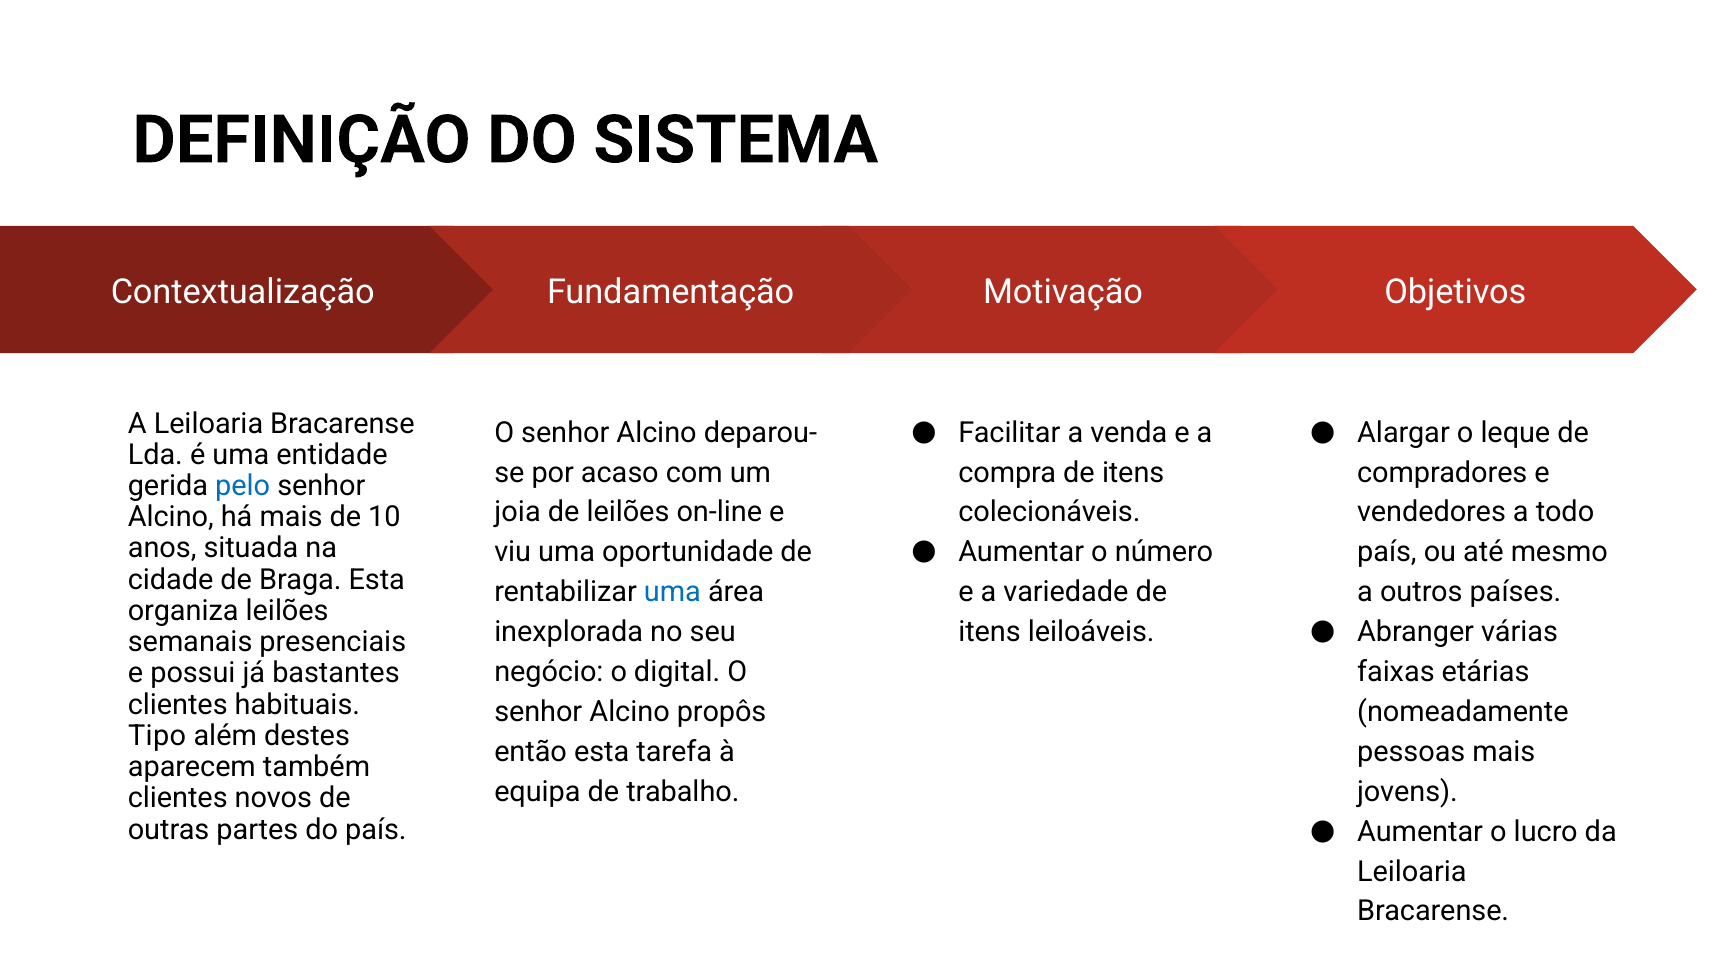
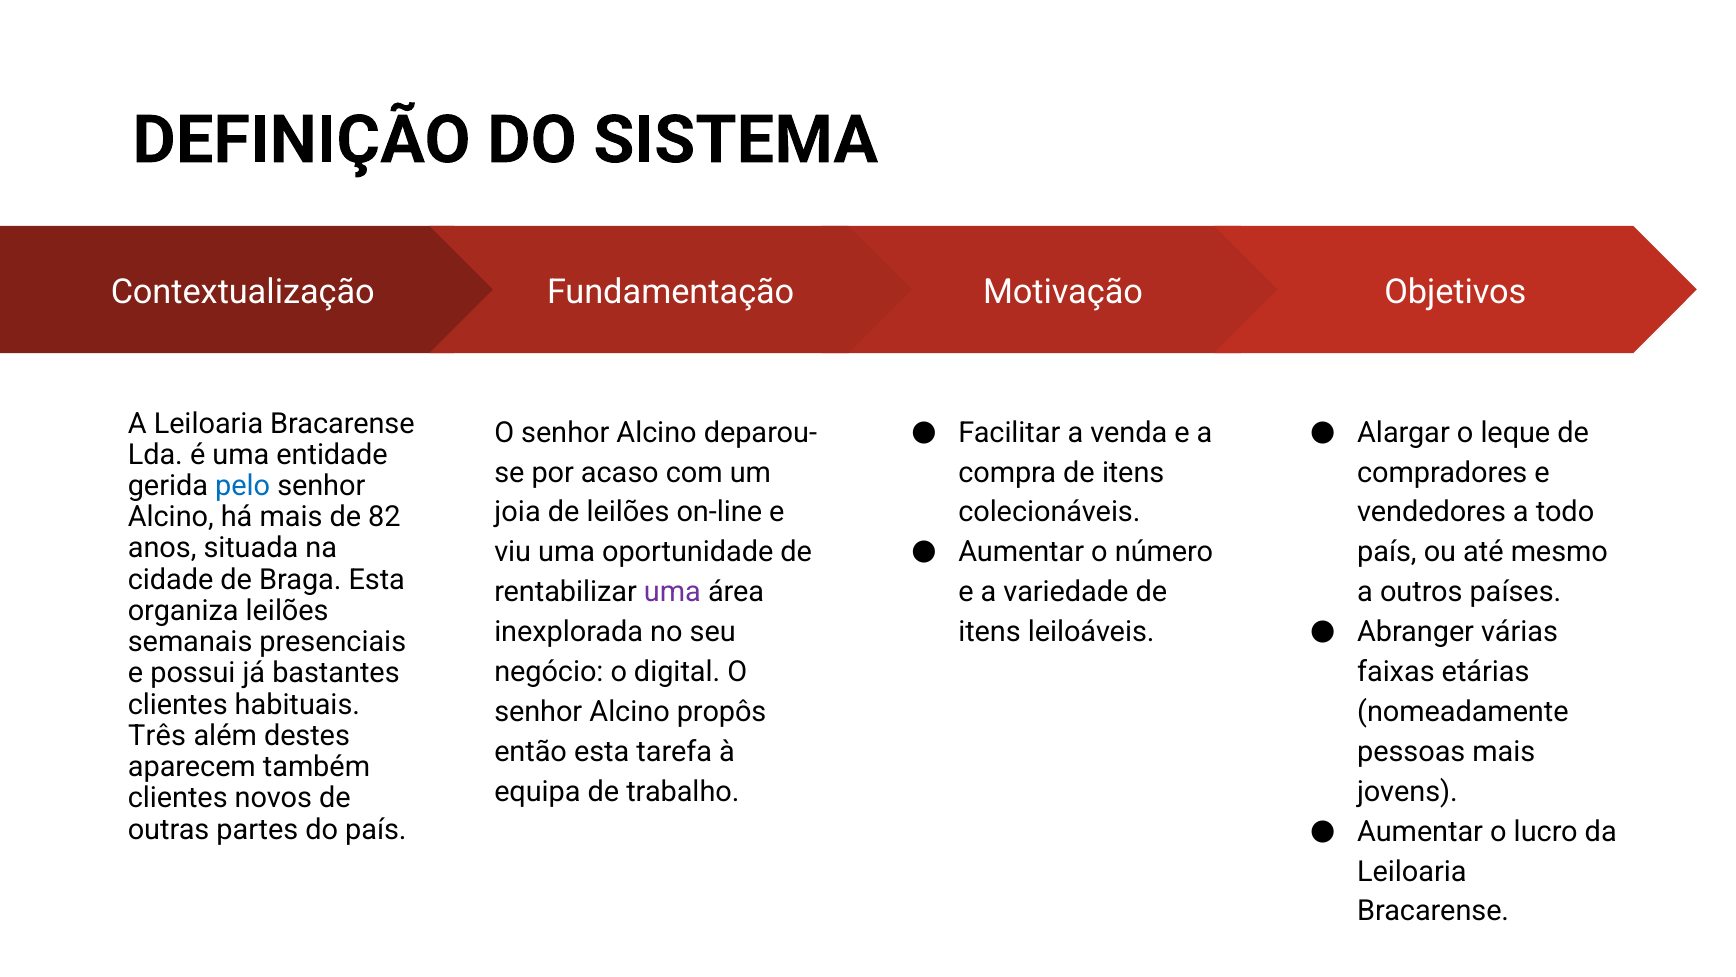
10: 10 -> 82 (384, 517)
uma colour: blue -> purple (672, 592)
Tipo: Tipo -> Três (157, 735)
